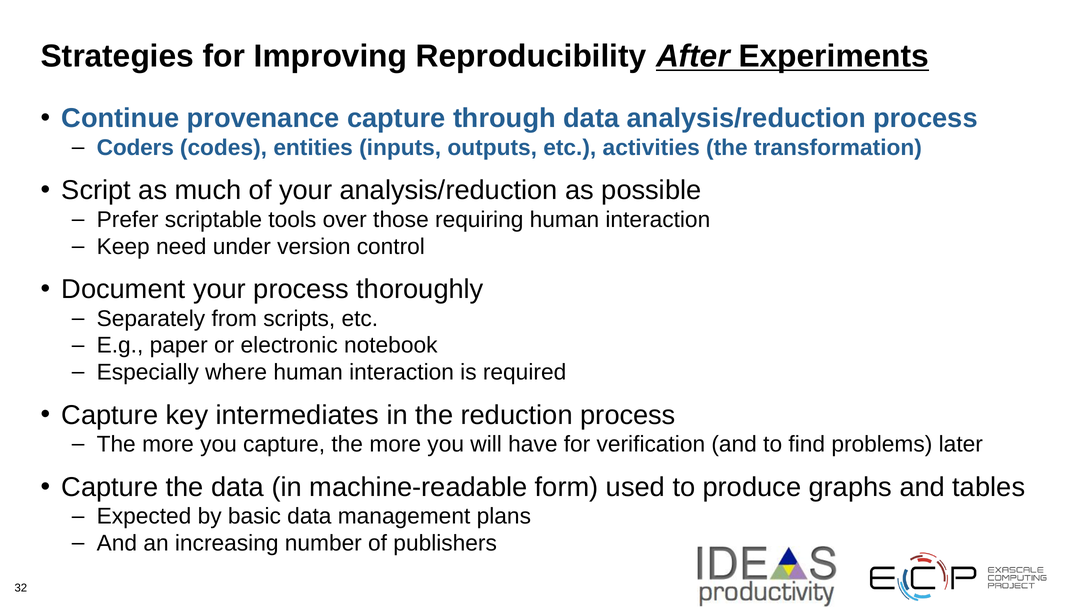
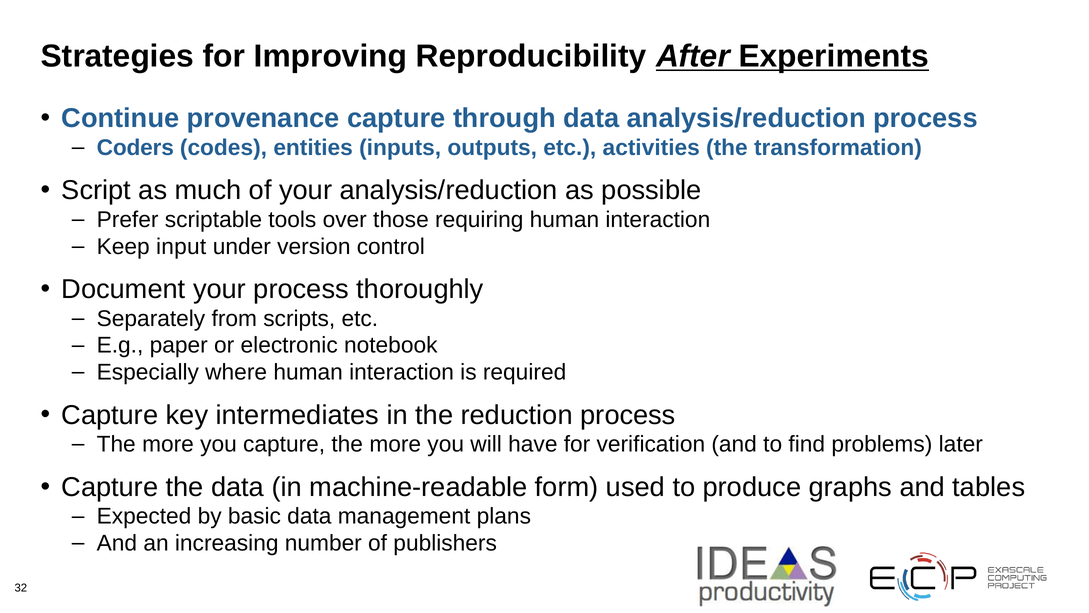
need: need -> input (181, 246)
